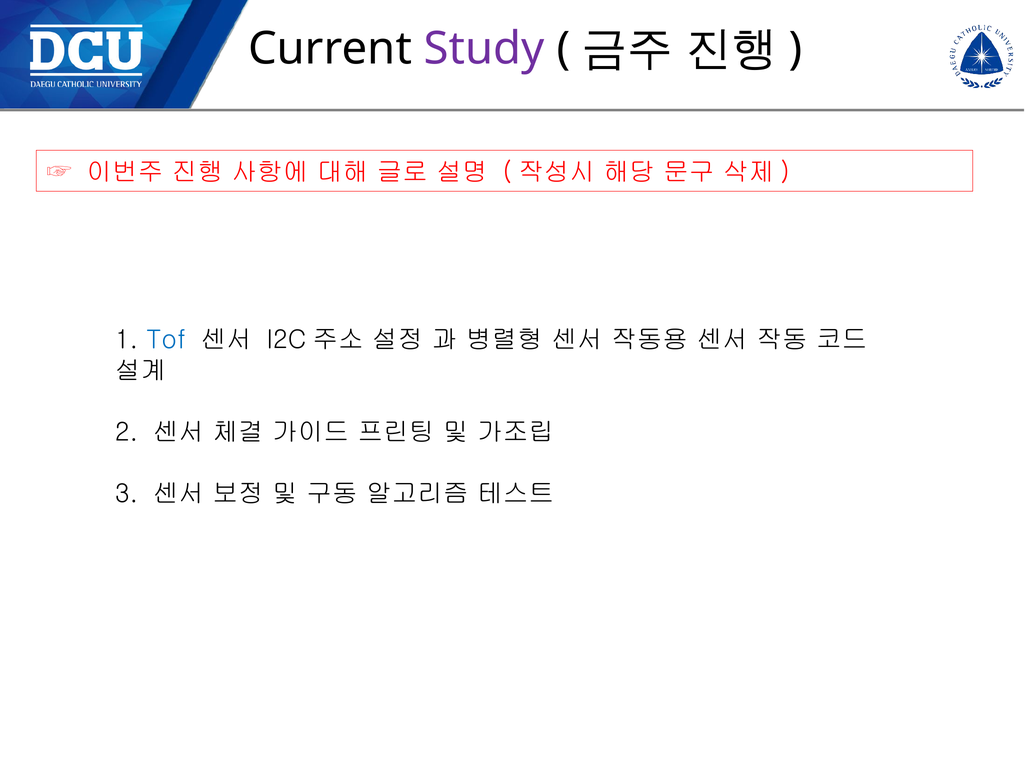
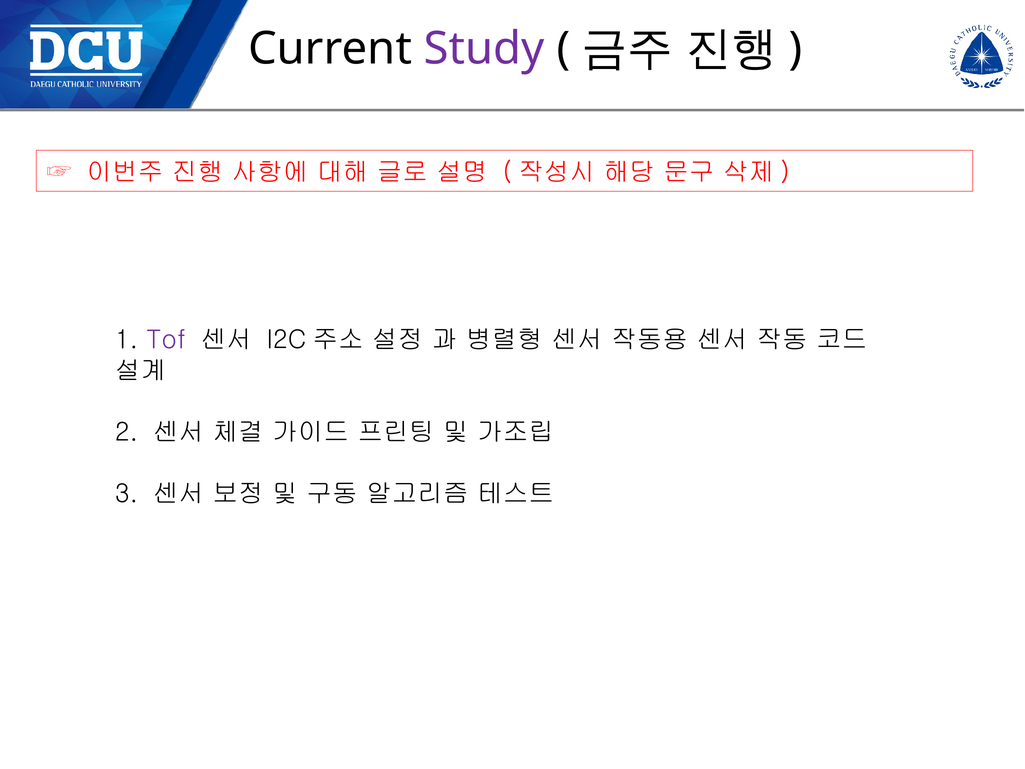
Tof colour: blue -> purple (166, 340)
